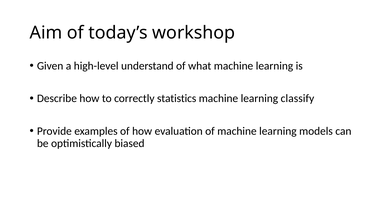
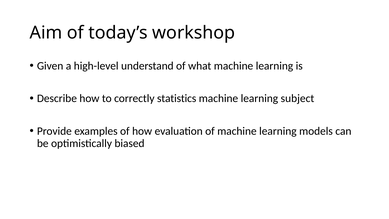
classify: classify -> subject (297, 98)
